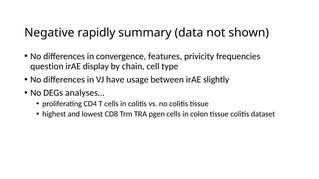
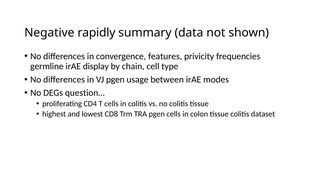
question: question -> germline (47, 66)
VJ have: have -> pgen (115, 80)
slightly: slightly -> modes (216, 80)
analyses…: analyses… -> question… (85, 93)
